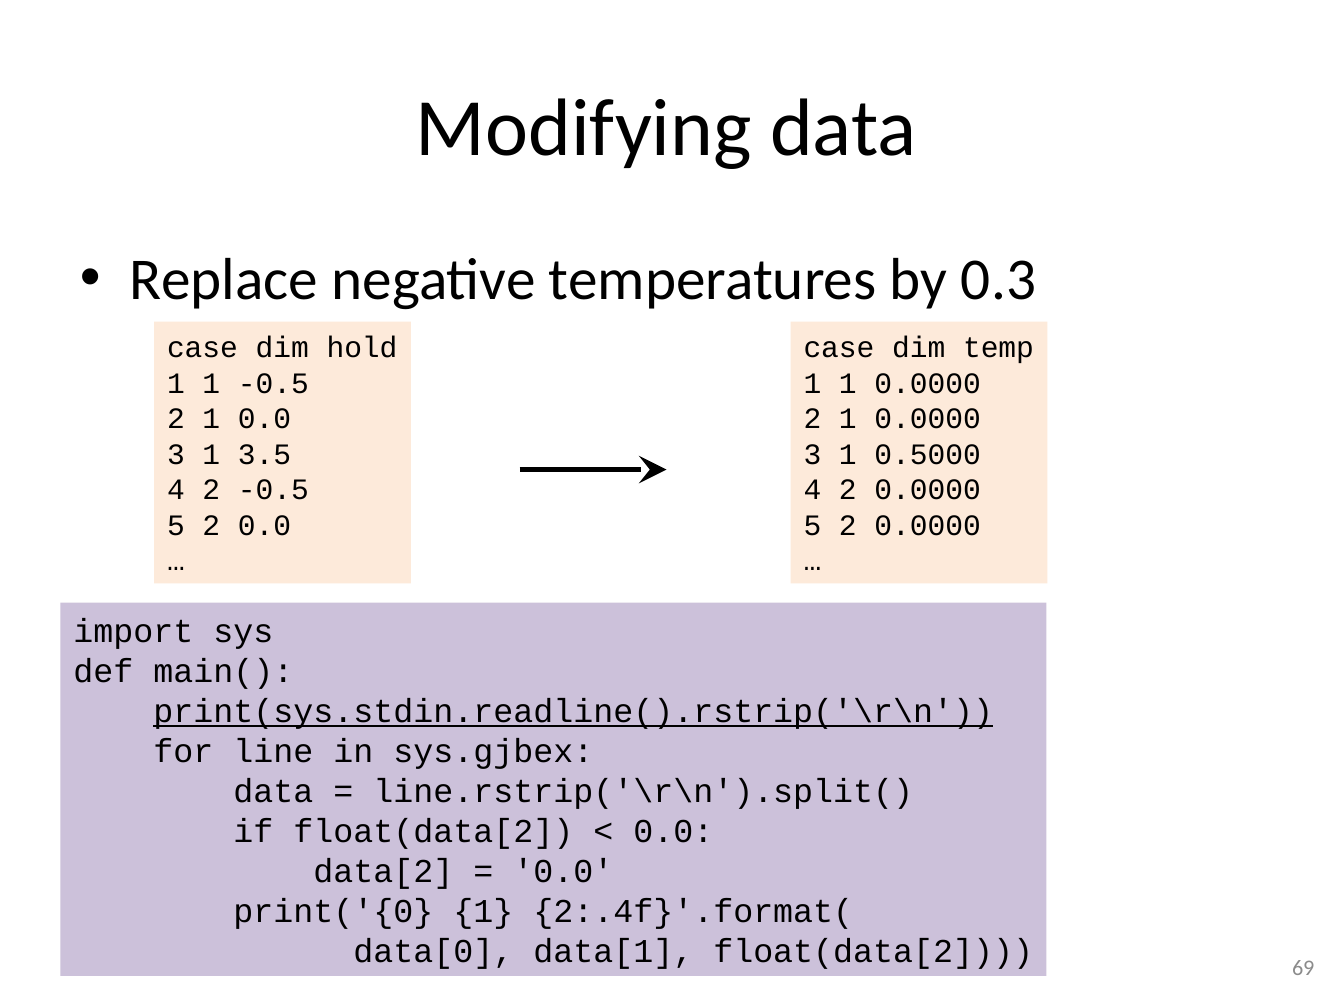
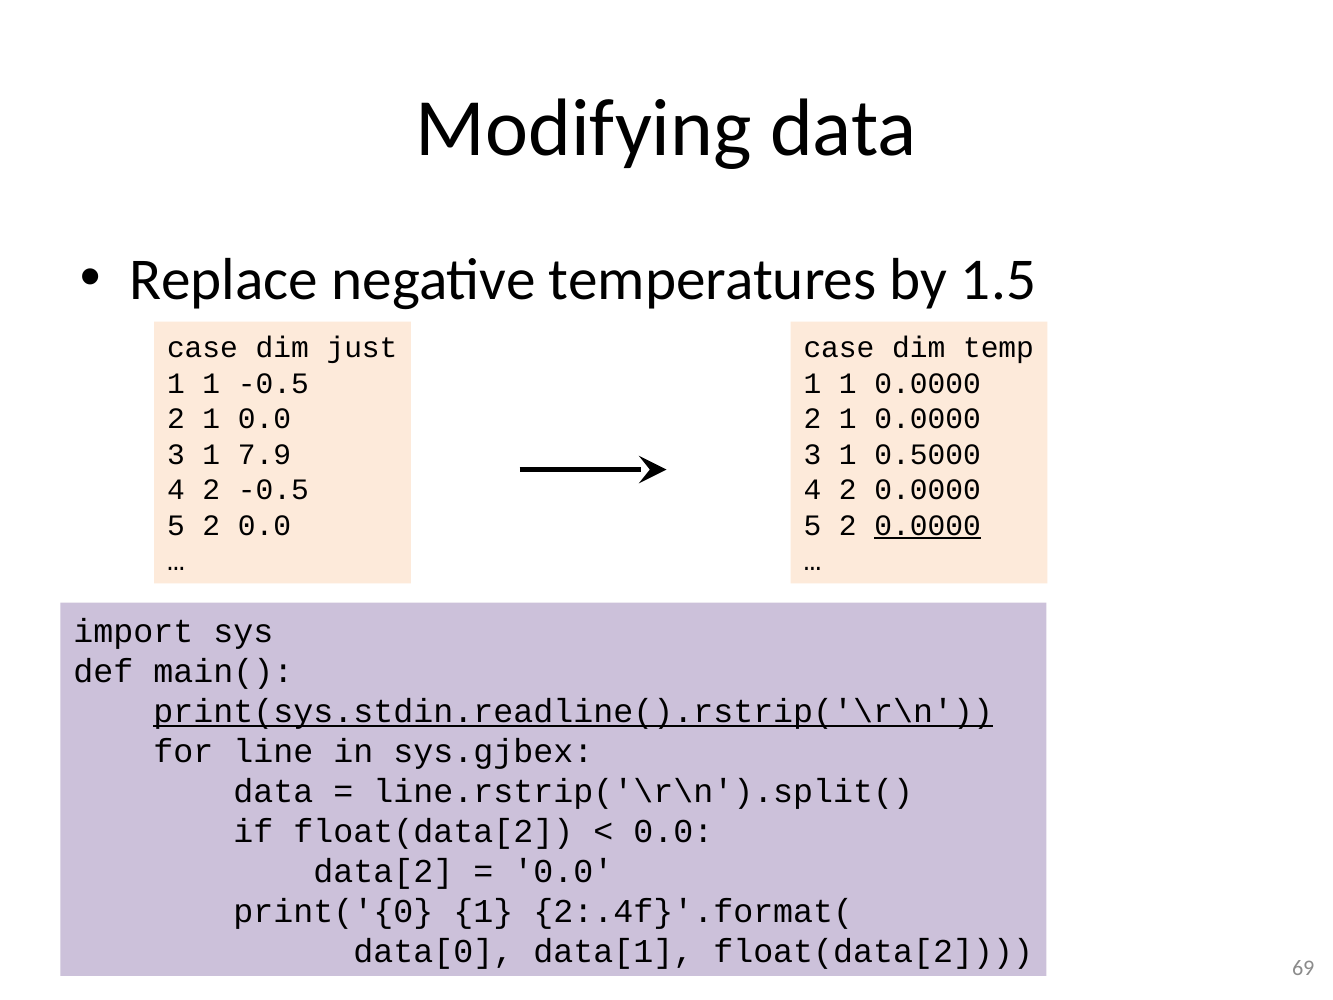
0.3: 0.3 -> 1.5 (998, 280)
hold: hold -> just (362, 348)
3.5: 3.5 -> 7.9 (265, 454)
0.0000 underline: none -> present (928, 525)
